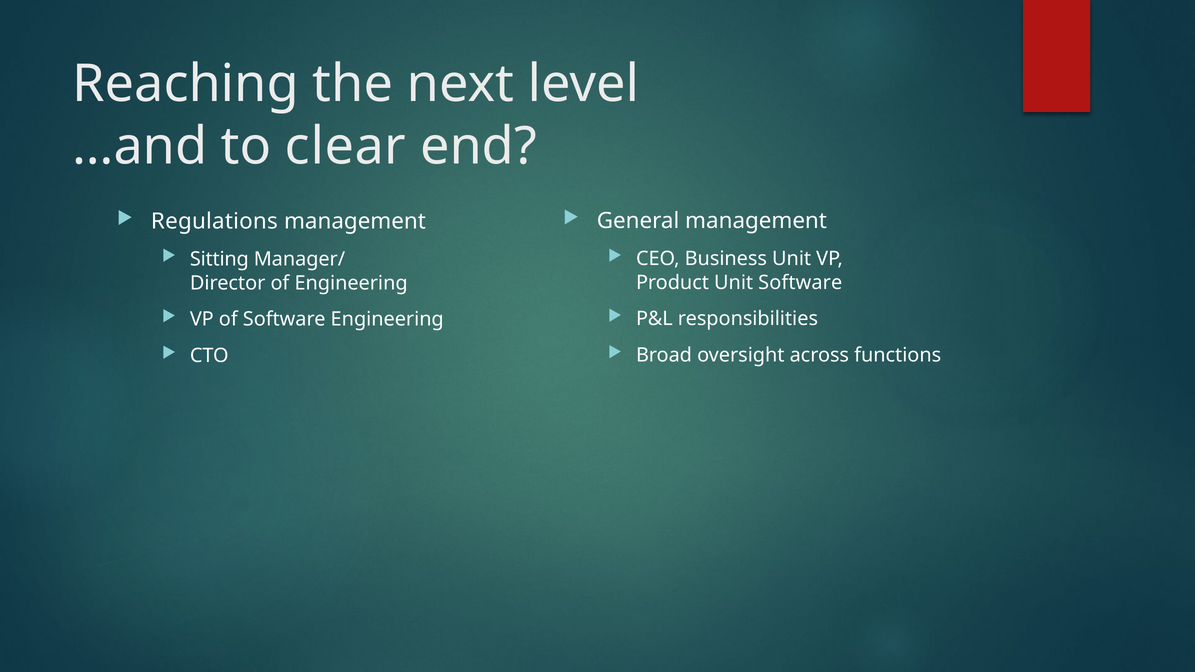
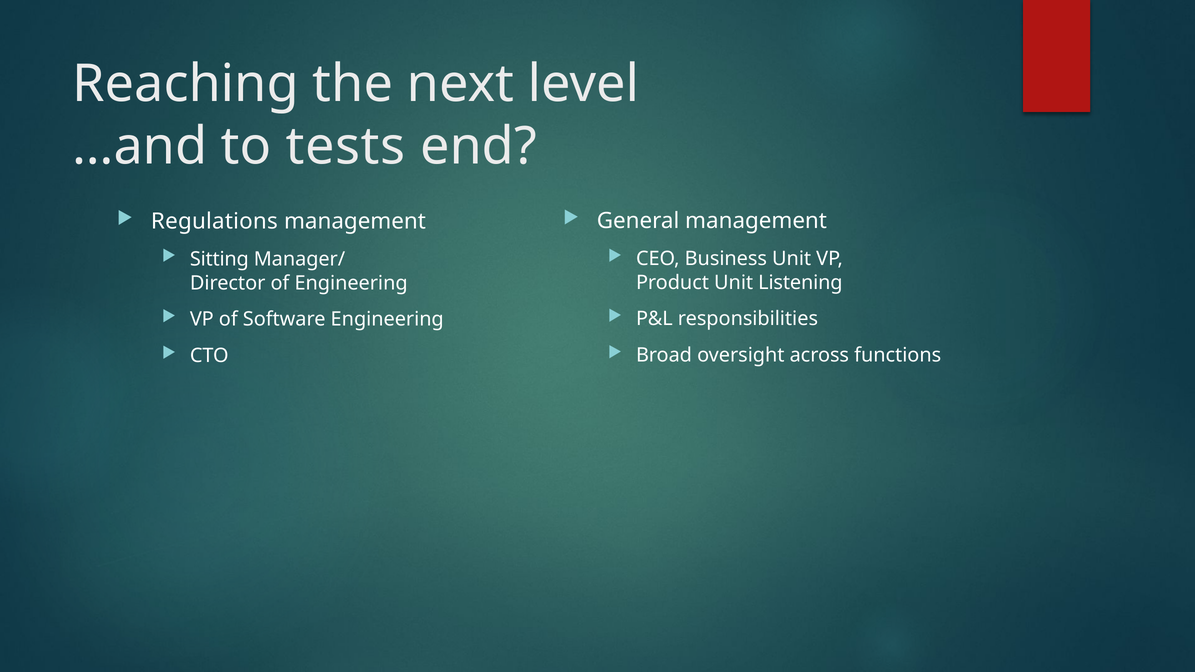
clear: clear -> tests (346, 147)
Unit Software: Software -> Listening (800, 283)
